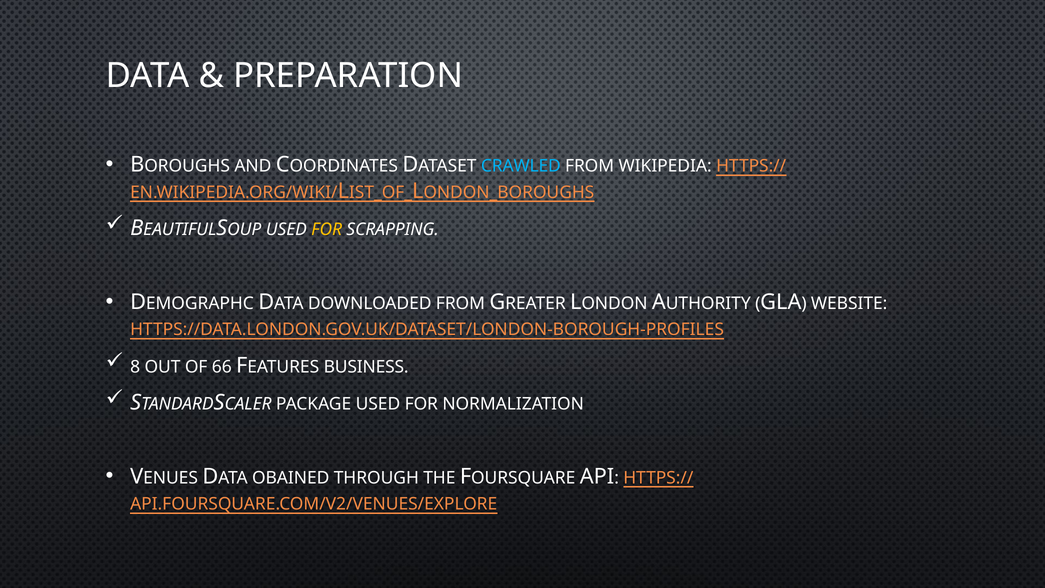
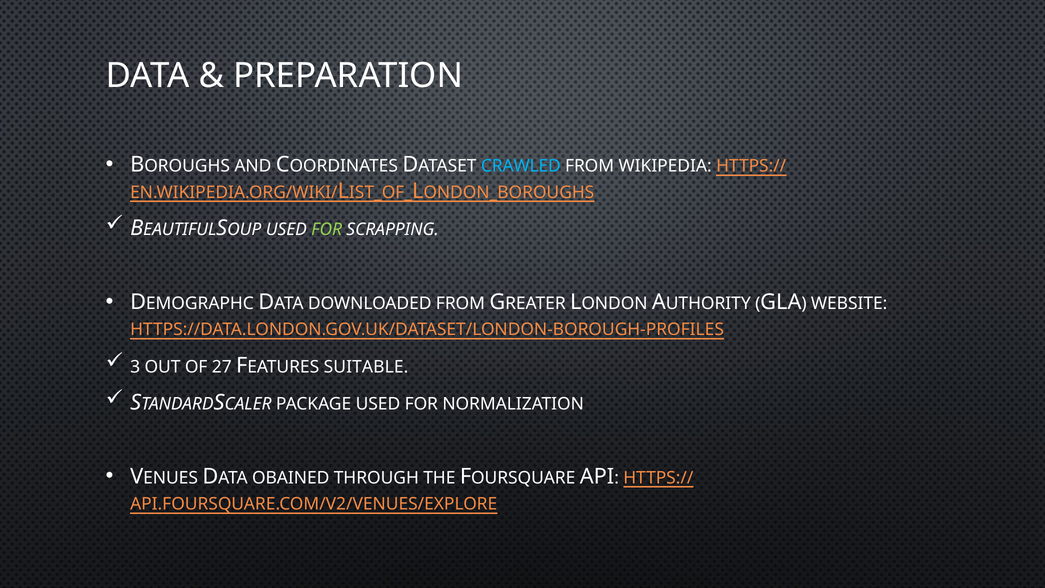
FOR colour: yellow -> light green (327, 229)
8: 8 -> 3 (135, 367)
66: 66 -> 27 (222, 367)
BUSINESS: BUSINESS -> SUITABLE (366, 367)
